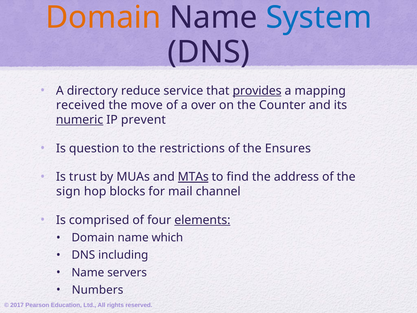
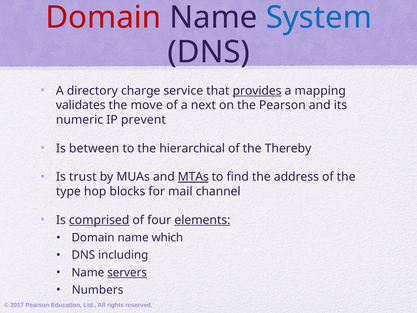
Domain colour: orange -> red (103, 17)
reduce: reduce -> charge (141, 91)
received: received -> validates (81, 105)
over: over -> next (203, 105)
the Counter: Counter -> Pearson (282, 105)
numeric underline: present -> none (80, 120)
question: question -> between (94, 148)
restrictions: restrictions -> hierarchical (192, 148)
Ensures: Ensures -> Thereby (288, 148)
sign: sign -> type (68, 191)
comprised underline: none -> present (99, 220)
servers underline: none -> present (127, 272)
